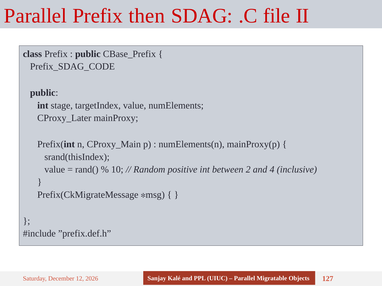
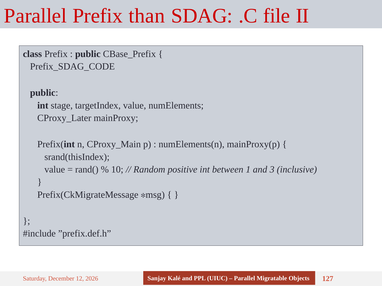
then: then -> than (147, 16)
2: 2 -> 1 (248, 170)
4: 4 -> 3 (272, 170)
